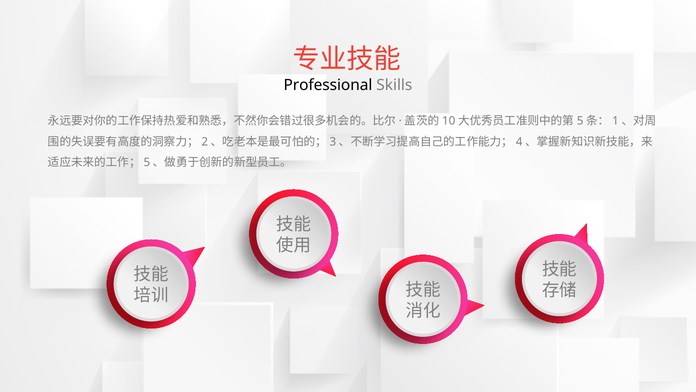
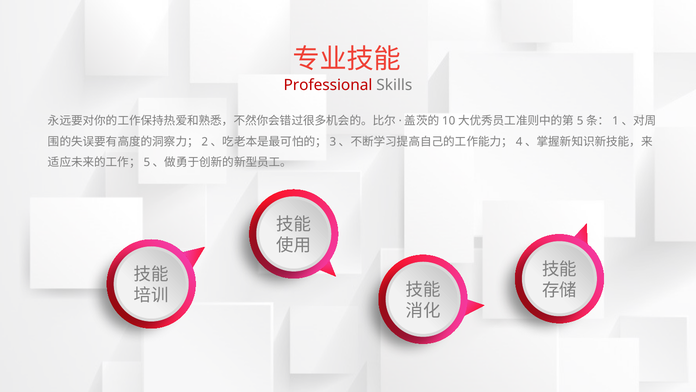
Professional colour: black -> red (328, 85)
